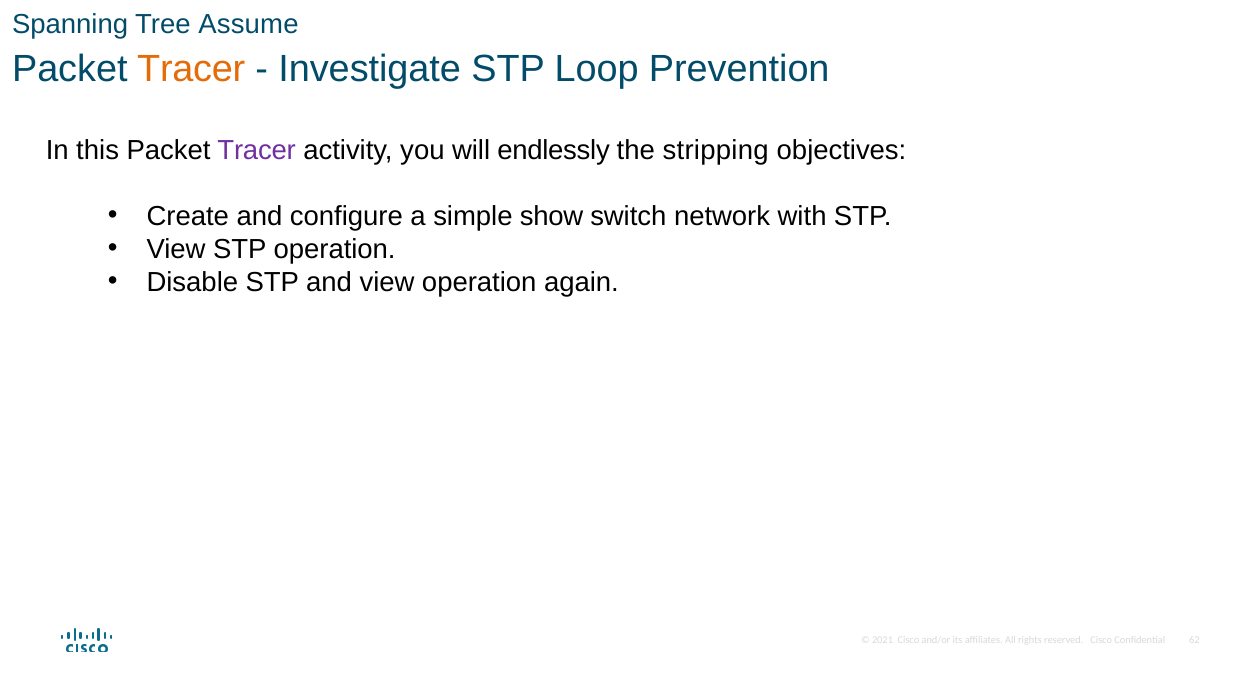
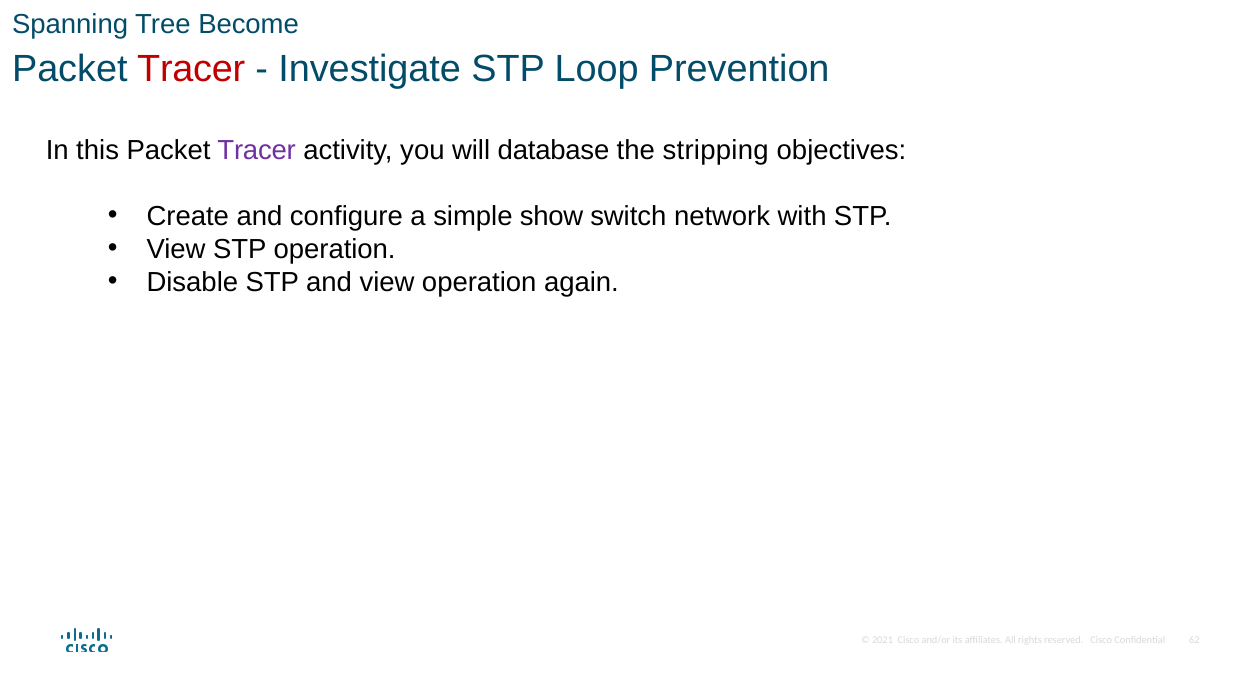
Assume: Assume -> Become (249, 25)
Tracer colour: orange -> red (191, 69)
endlessly: endlessly -> database (554, 150)
